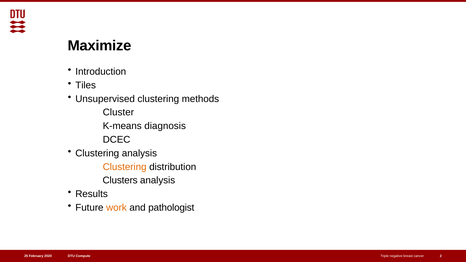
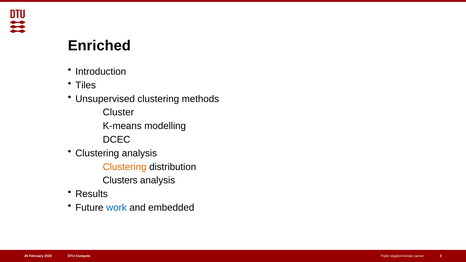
Maximize: Maximize -> Enriched (99, 46)
diagnosis: diagnosis -> modelling (165, 126)
work colour: orange -> blue (116, 208)
pathologist: pathologist -> embedded (171, 208)
